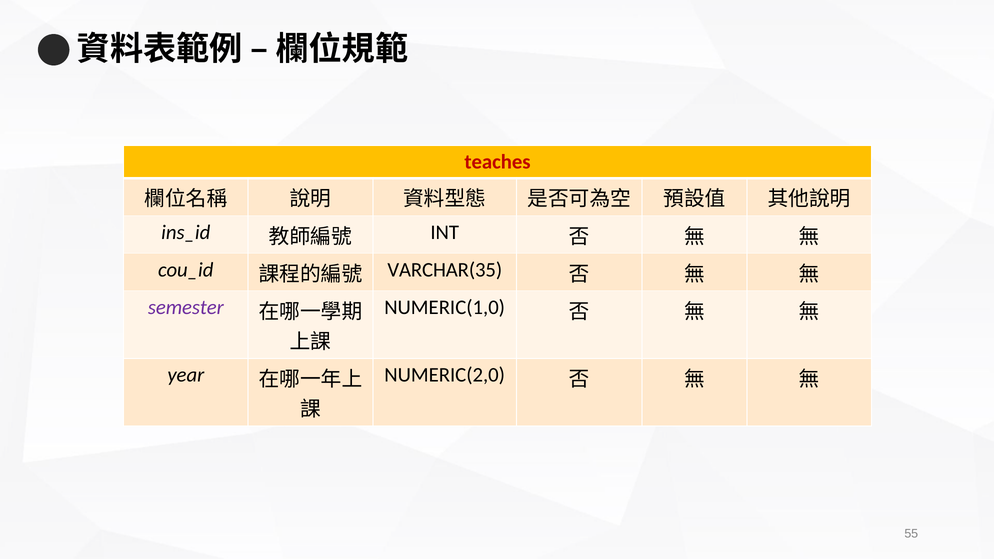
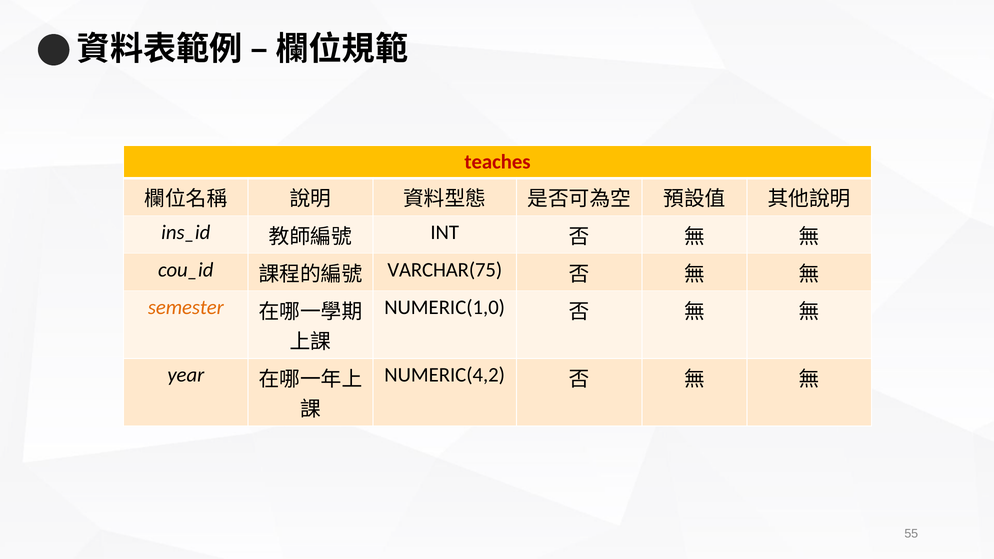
VARCHAR(35: VARCHAR(35 -> VARCHAR(75 (445, 270)
semester colour: purple -> orange (186, 307)
NUMERIC(2,0: NUMERIC(2,0 -> NUMERIC(4,2 (445, 375)
